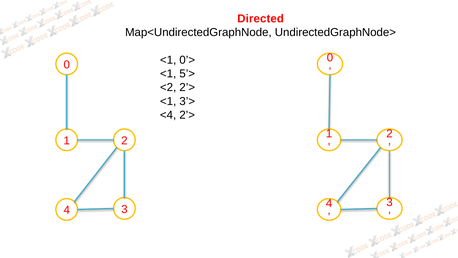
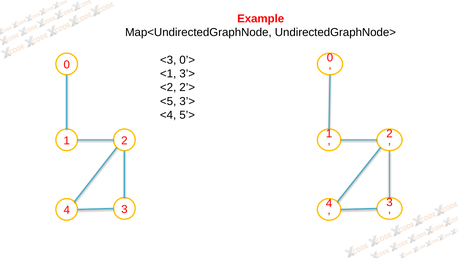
Directed: Directed -> Example (261, 19)
<1: <1 -> <3 (168, 60)
<1 5’>: 5’> -> 3’> (187, 74)
<1: <1 -> <5 (168, 101)
<4 2’>: 2’> -> 5’> (187, 115)
